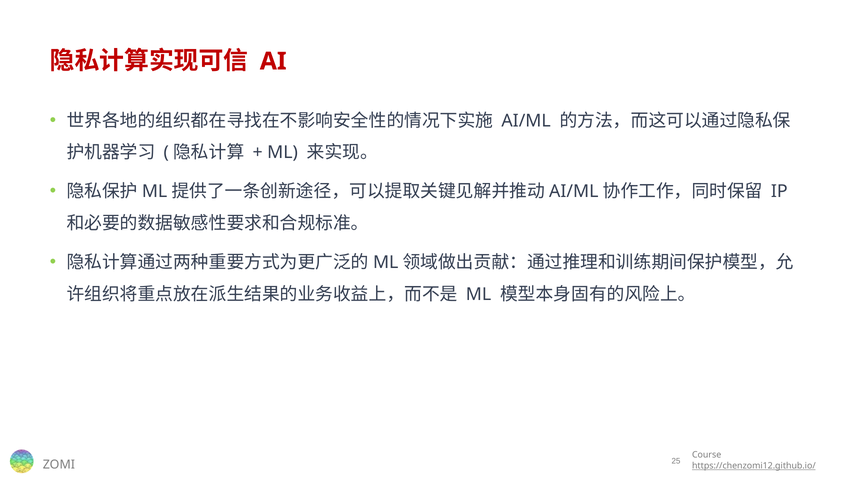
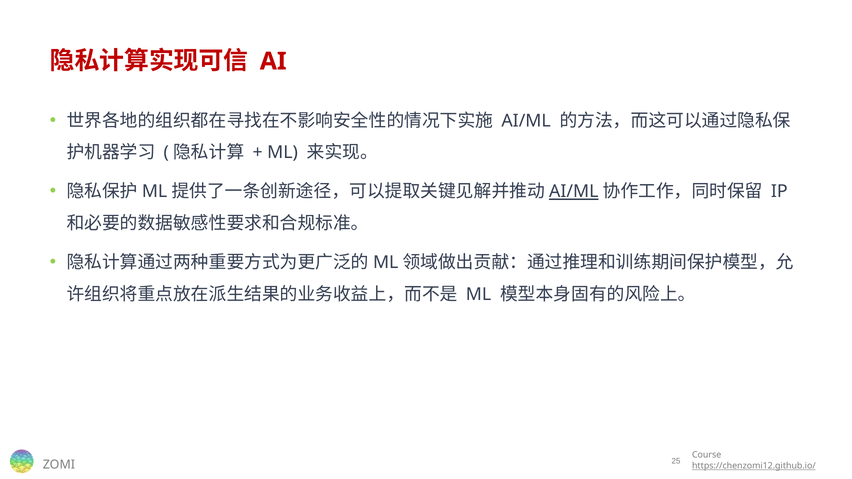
AI/ML underline: none -> present (574, 192)
